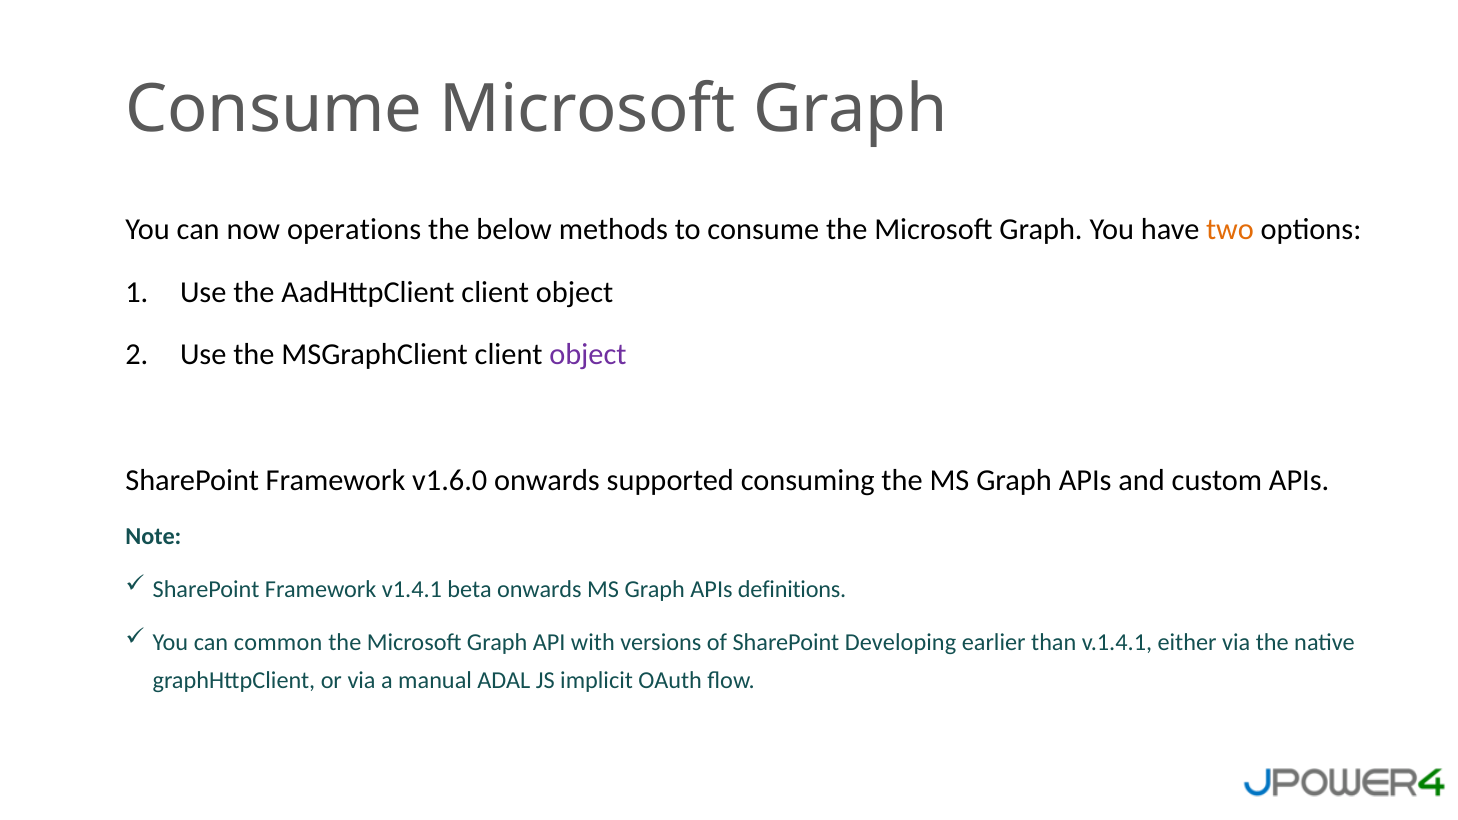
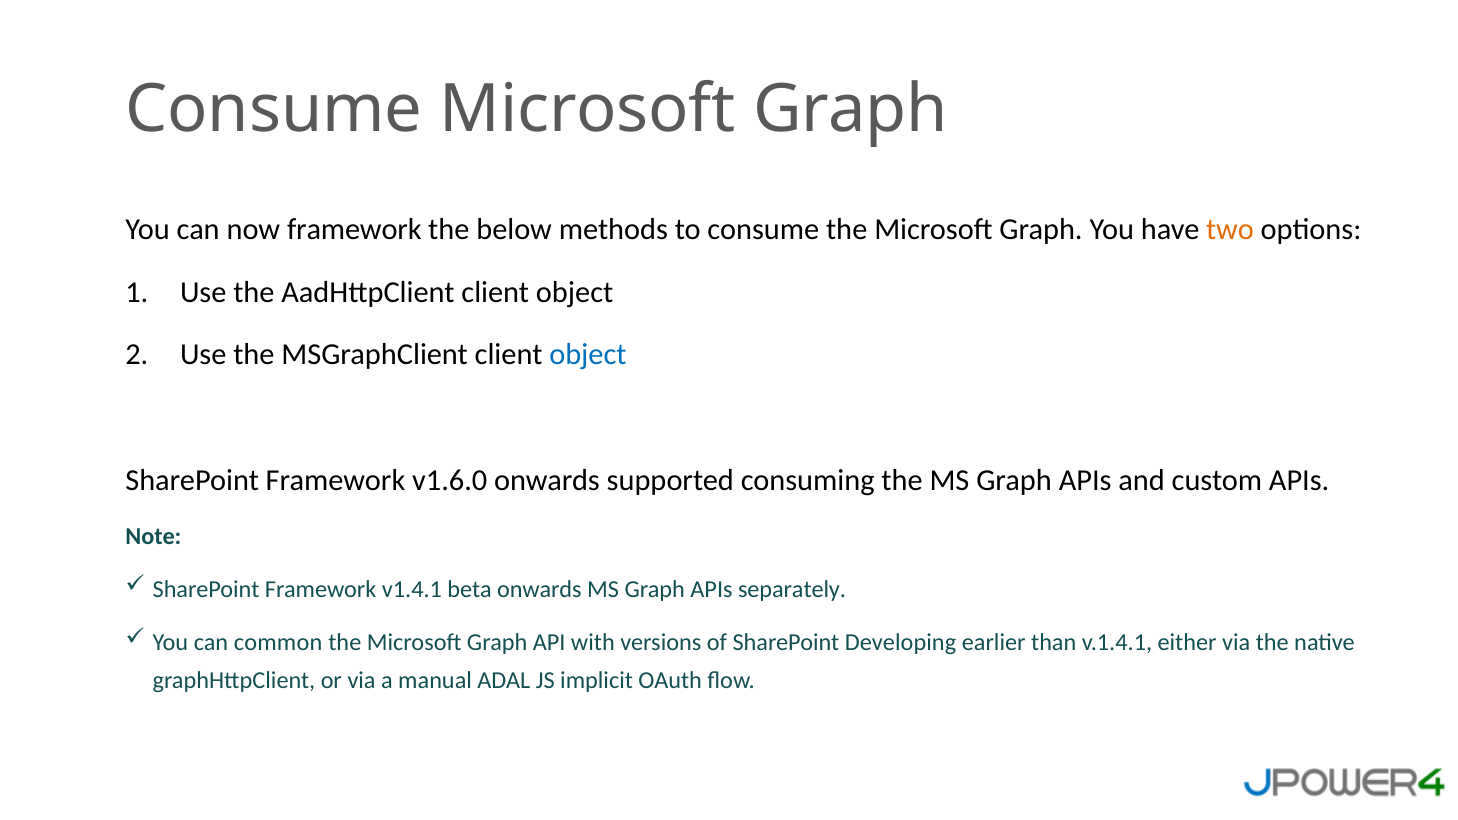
now operations: operations -> framework (354, 230)
object colour: purple -> blue (588, 355)
definitions: definitions -> separately (792, 589)
